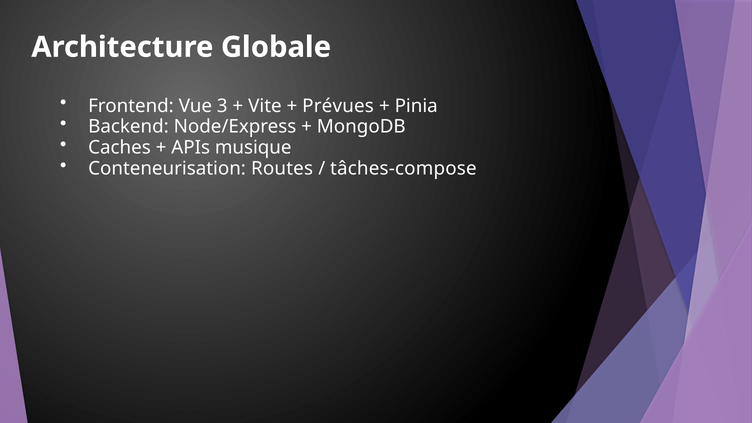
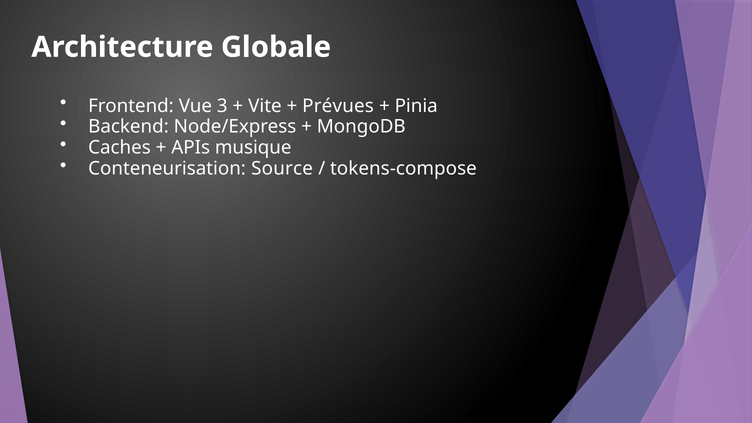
Routes: Routes -> Source (282, 169)
tâches-compose: tâches-compose -> tokens-compose (403, 169)
